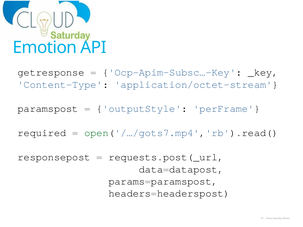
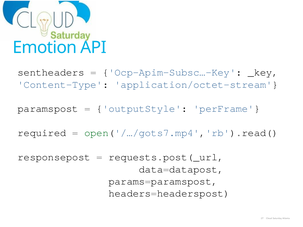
getresponse: getresponse -> sentheaders (51, 72)
